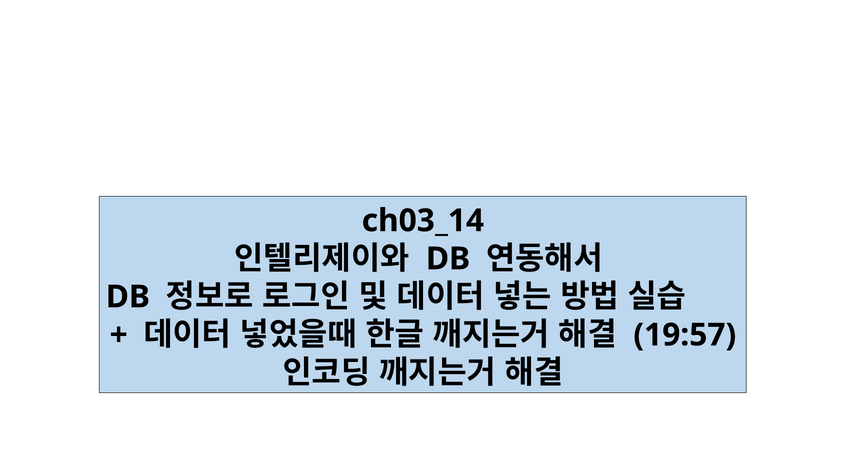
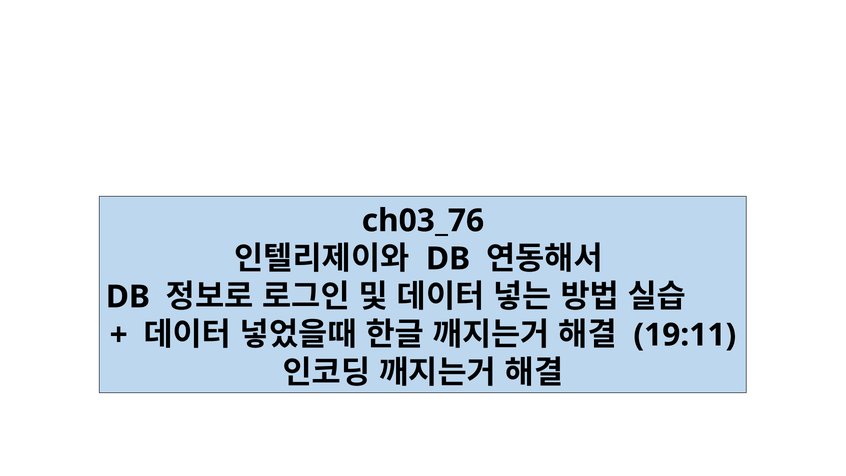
ch03_14: ch03_14 -> ch03_76 (423, 221)
19:57: 19:57 -> 19:11 (685, 335)
